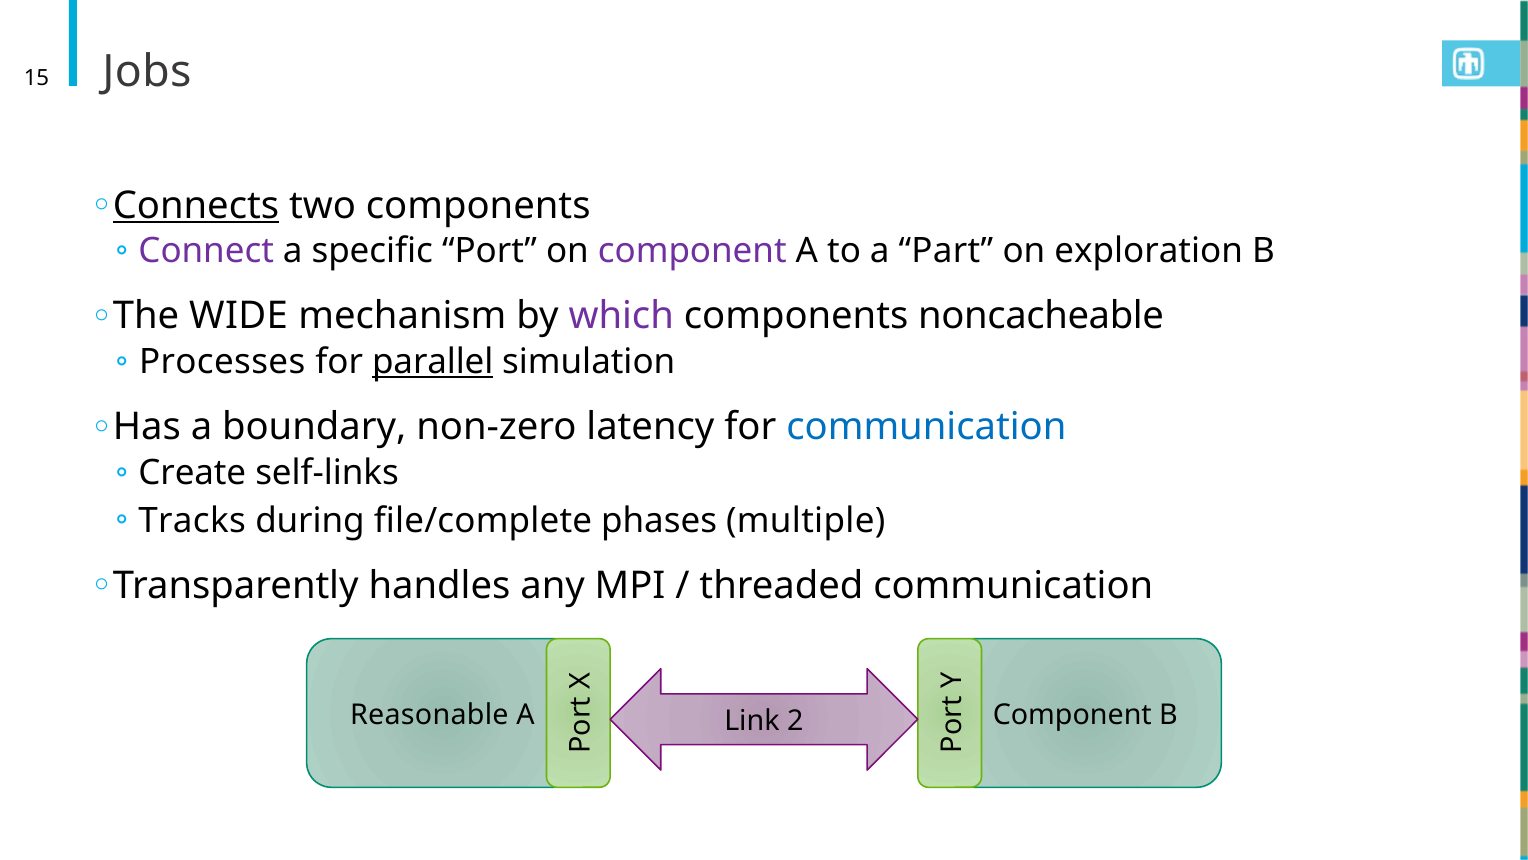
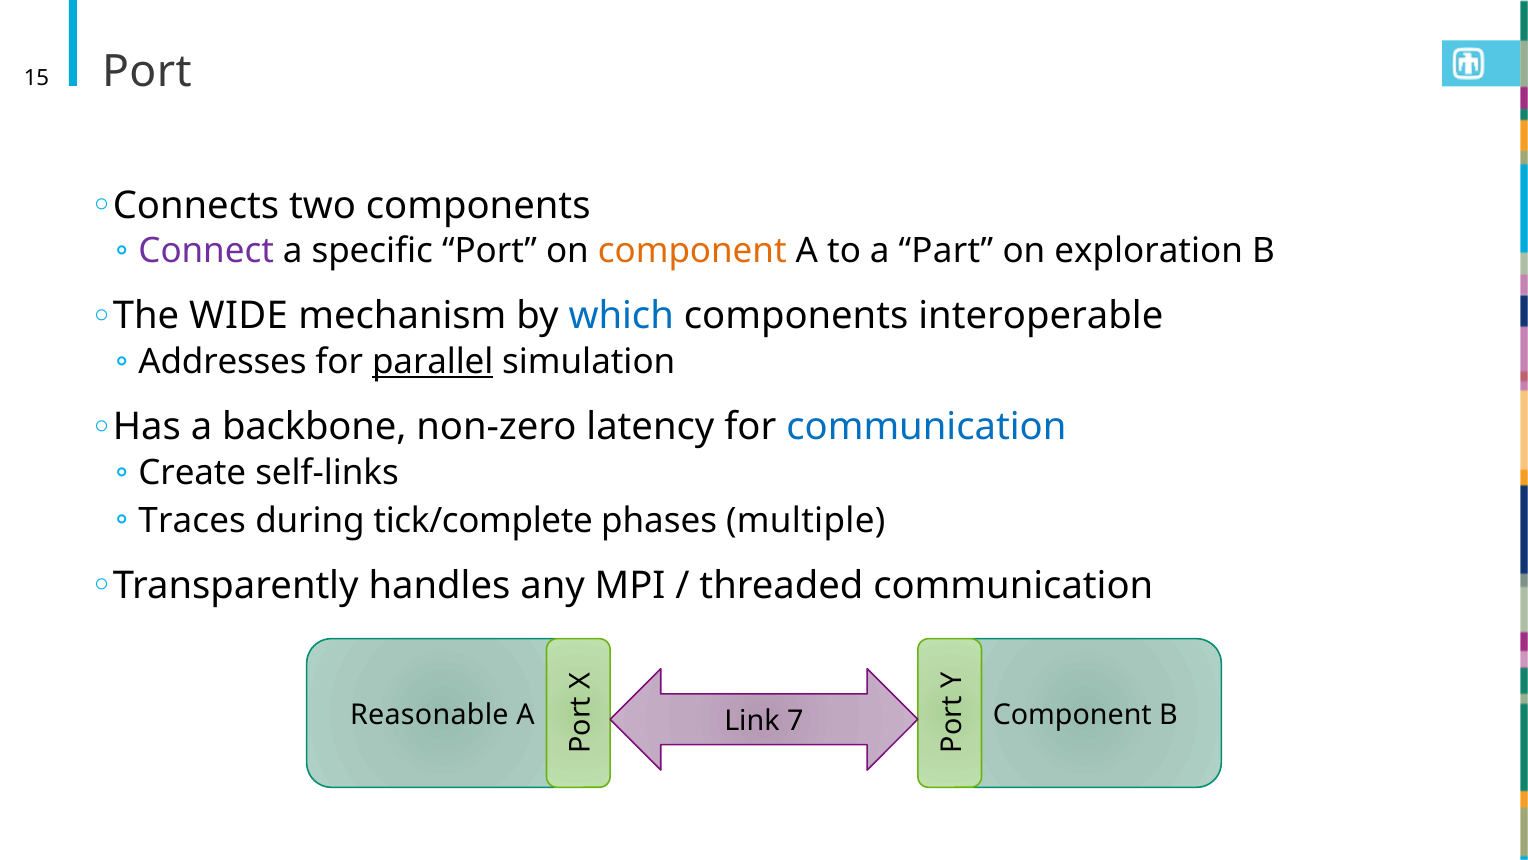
15 Jobs: Jobs -> Port (147, 72)
Connects underline: present -> none (196, 205)
component colour: purple -> orange (692, 251)
which colour: purple -> blue (621, 316)
noncacheable: noncacheable -> interoperable (1041, 316)
Processes: Processes -> Addresses (223, 362)
boundary: boundary -> backbone (314, 427)
Tracks: Tracks -> Traces (192, 520)
file/complete: file/complete -> tick/complete (483, 520)
2: 2 -> 7 (795, 721)
